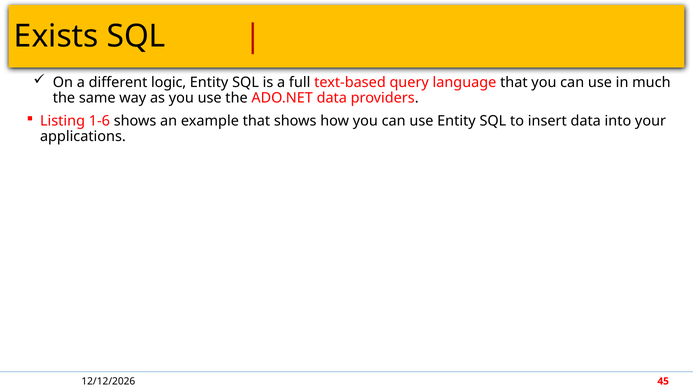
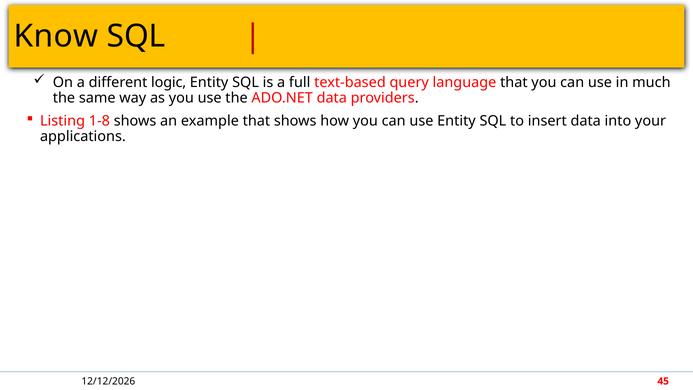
Exists: Exists -> Know (56, 36)
1-6: 1-6 -> 1-8 (99, 121)
